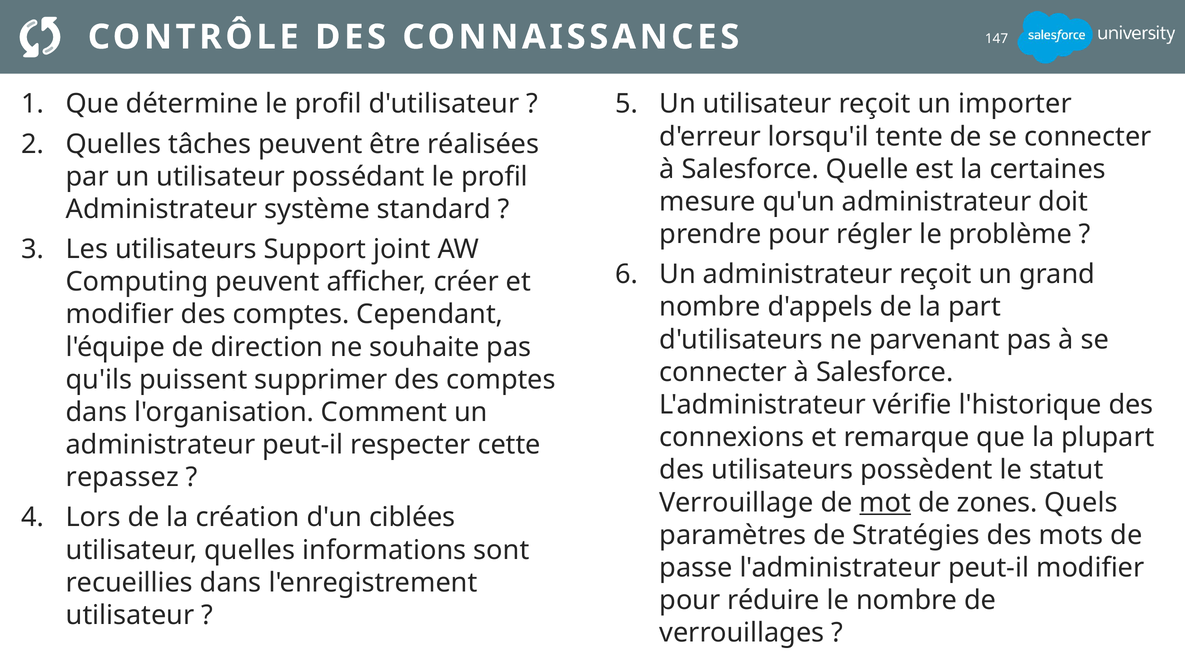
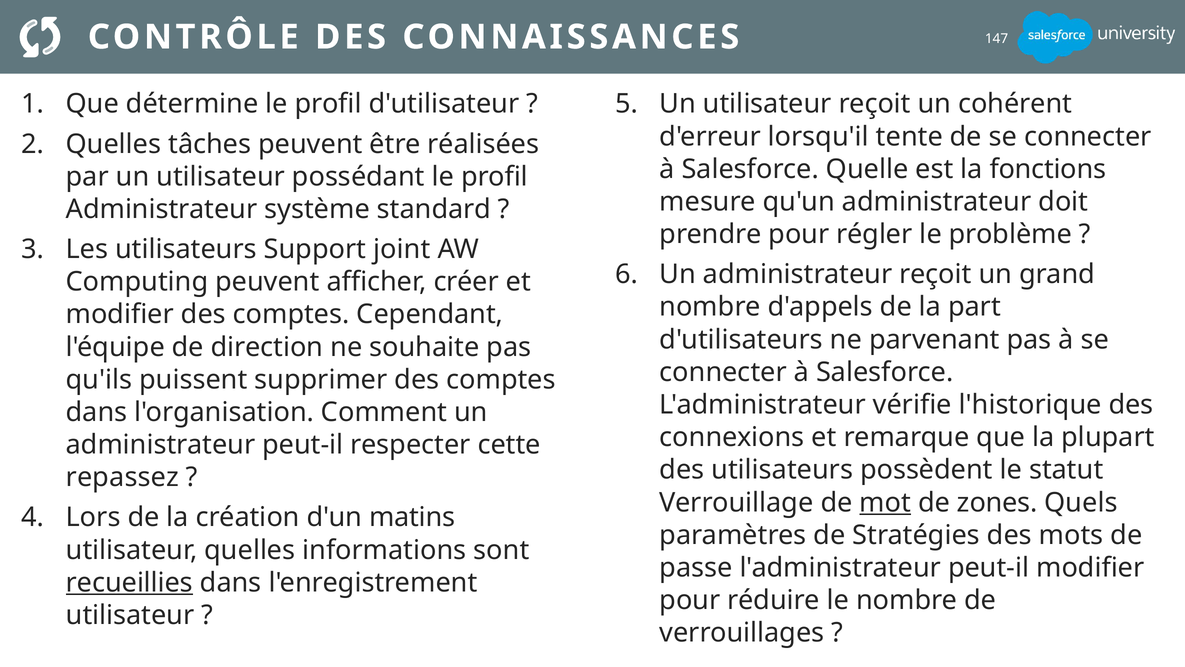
importer: importer -> cohérent (1015, 104)
certaines: certaines -> fonctions (1048, 169)
ciblées: ciblées -> matins (412, 517)
recueillies underline: none -> present (129, 582)
